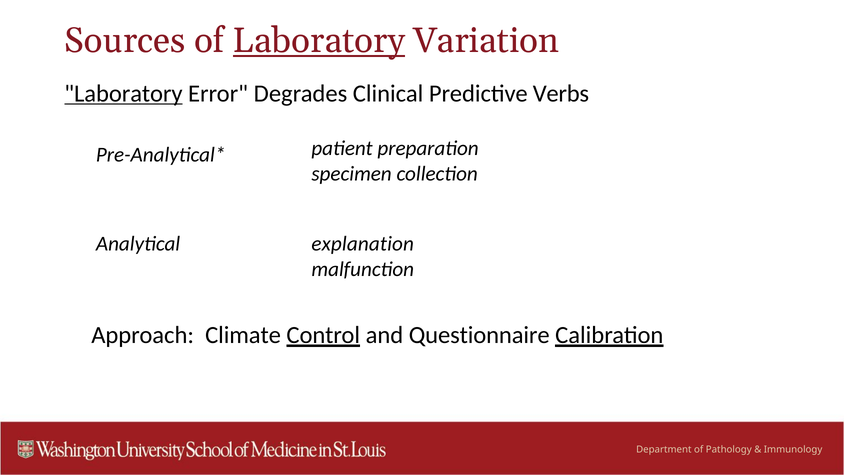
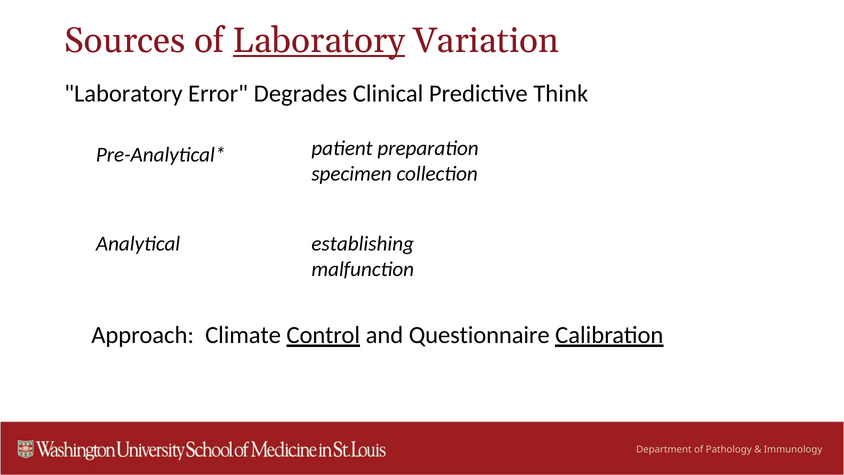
Laboratory underline: present -> none (123, 93)
Verbs: Verbs -> Think (561, 93)
explanation: explanation -> establishing (363, 244)
